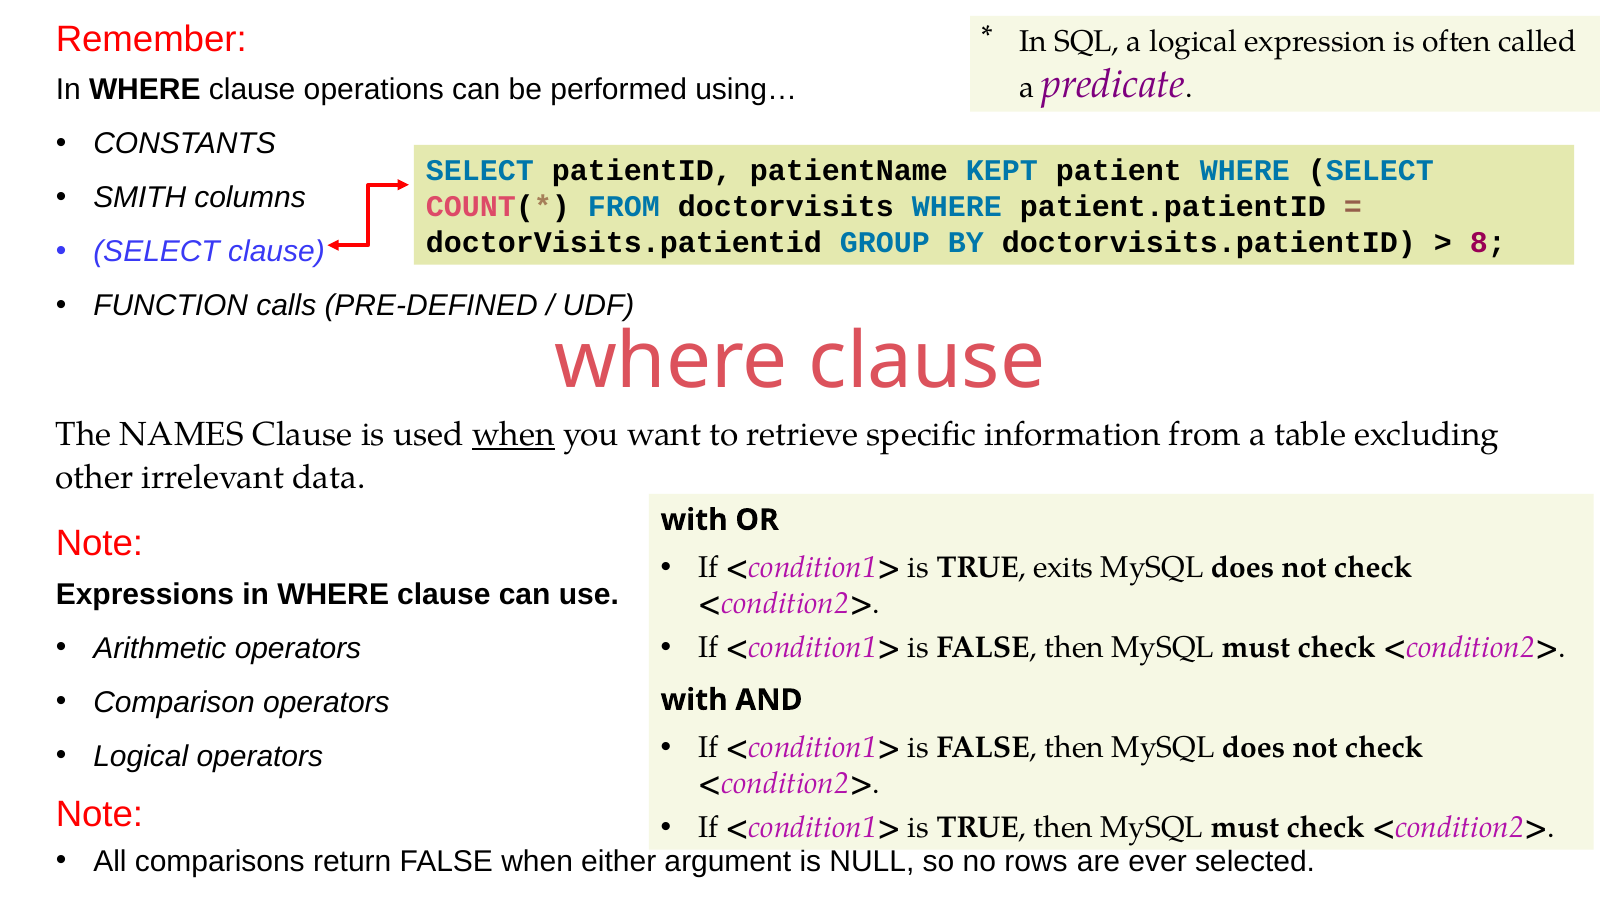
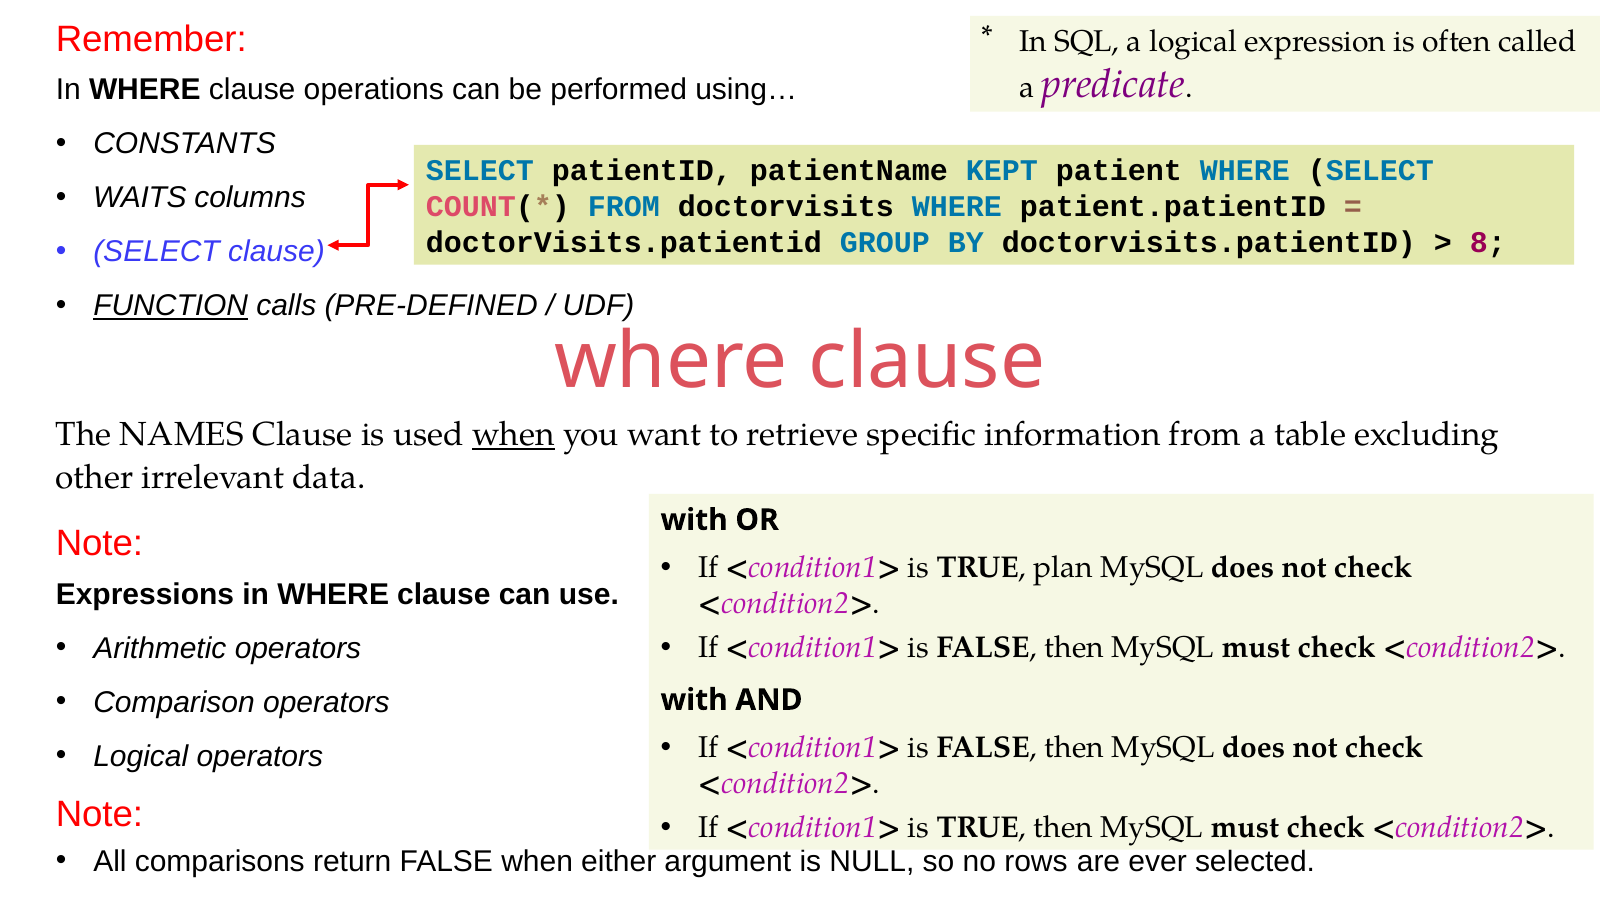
SMITH: SMITH -> WAITS (140, 198)
FUNCTION underline: none -> present (171, 306)
exits: exits -> plan (1063, 568)
